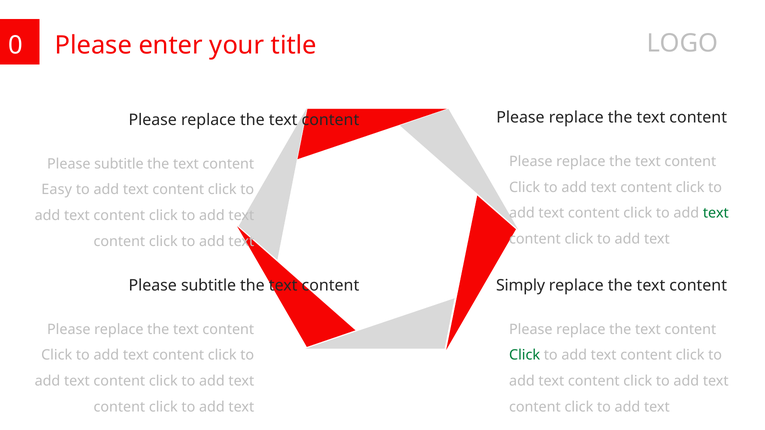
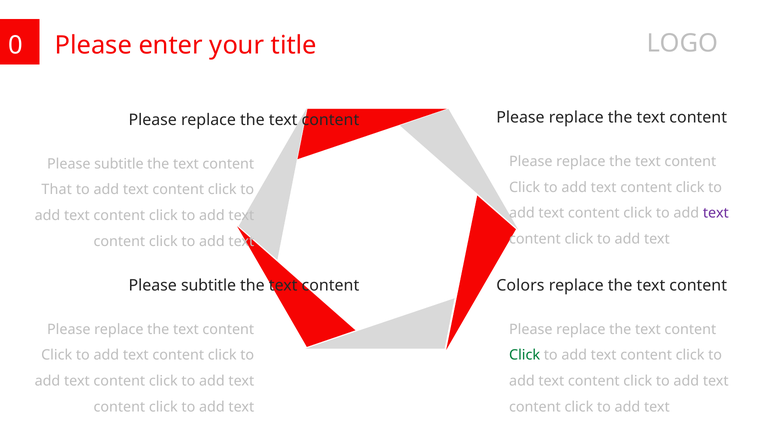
Easy: Easy -> That (57, 190)
text colour: green -> purple (716, 213)
Simply: Simply -> Colors (520, 286)
